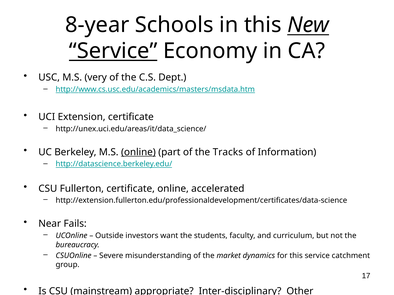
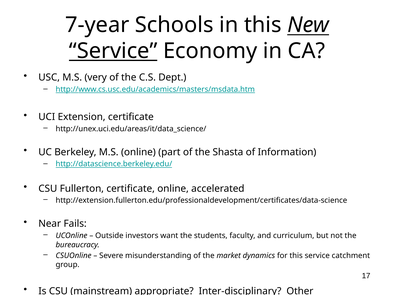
8-year: 8-year -> 7-year (97, 25)
online underline: present -> none (138, 152)
Tracks: Tracks -> Shasta (228, 152)
